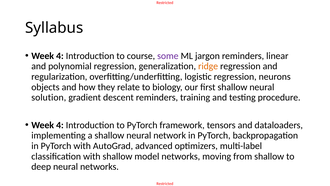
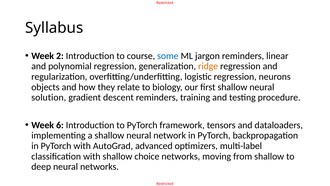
4: 4 -> 2 (60, 56)
some colour: purple -> blue (168, 56)
4: 4 -> 6 (60, 125)
model: model -> choice (147, 156)
